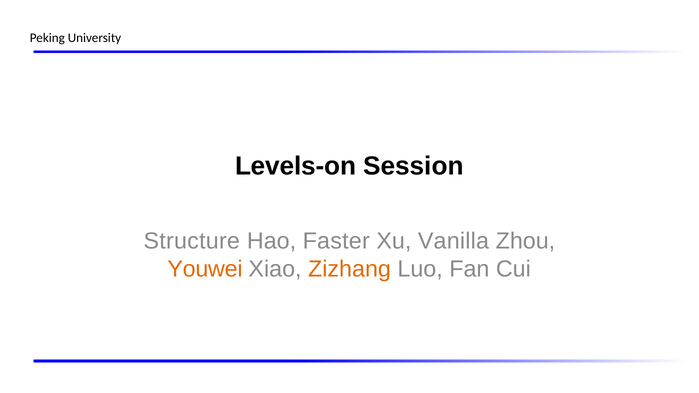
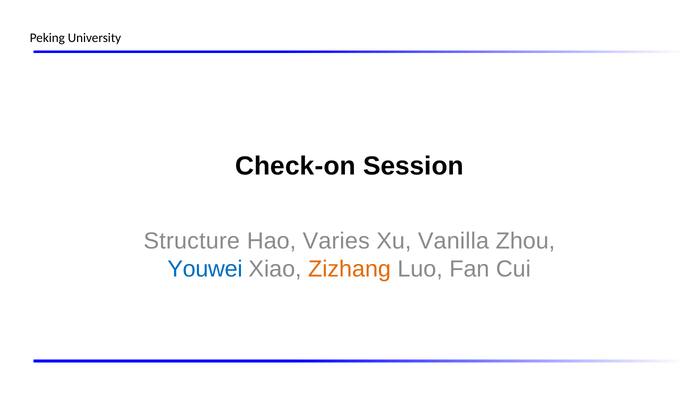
Levels-on: Levels-on -> Check-on (295, 166)
Faster: Faster -> Varies (336, 241)
Youwei colour: orange -> blue (205, 269)
